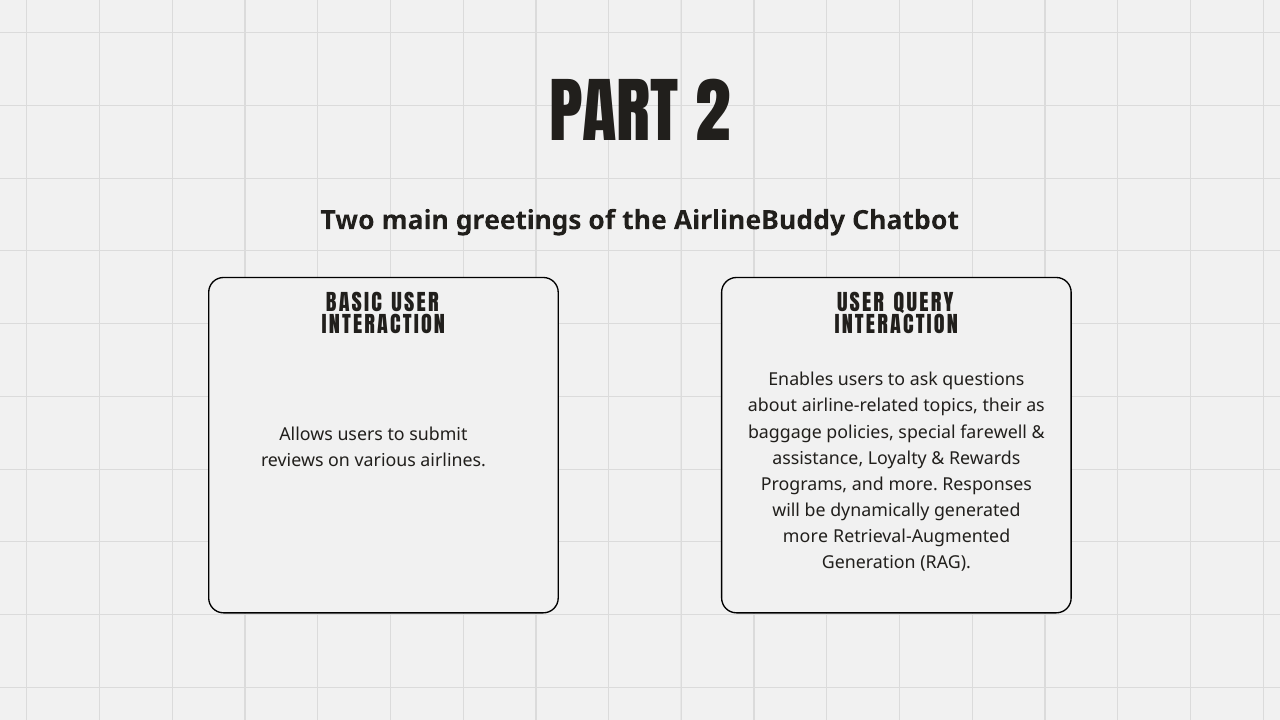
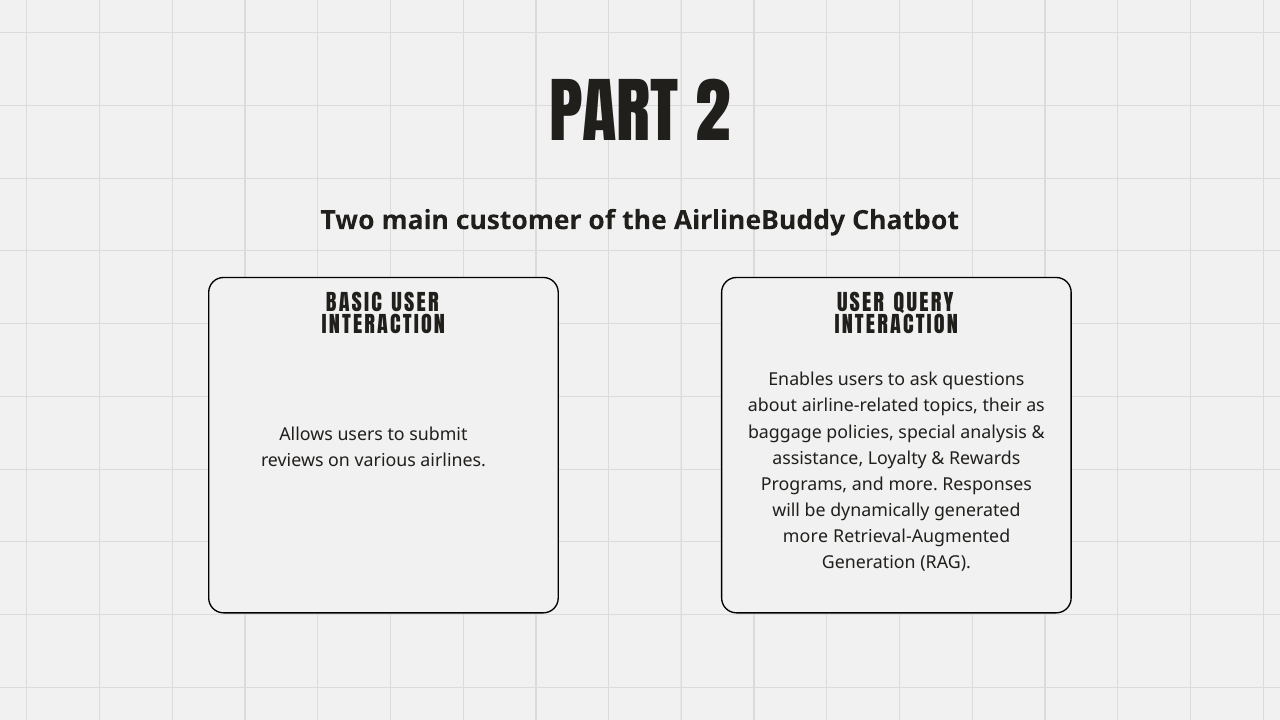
greetings: greetings -> customer (519, 220)
farewell: farewell -> analysis (994, 432)
